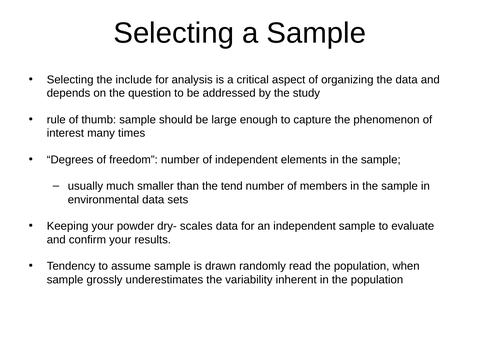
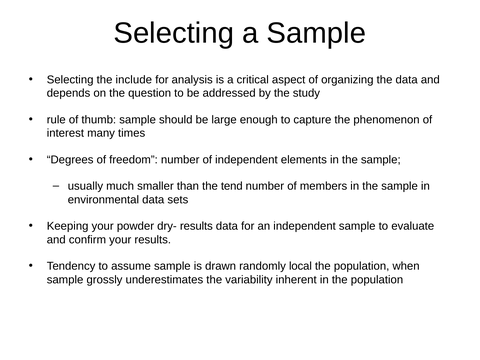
dry- scales: scales -> results (196, 226)
read: read -> local (300, 266)
